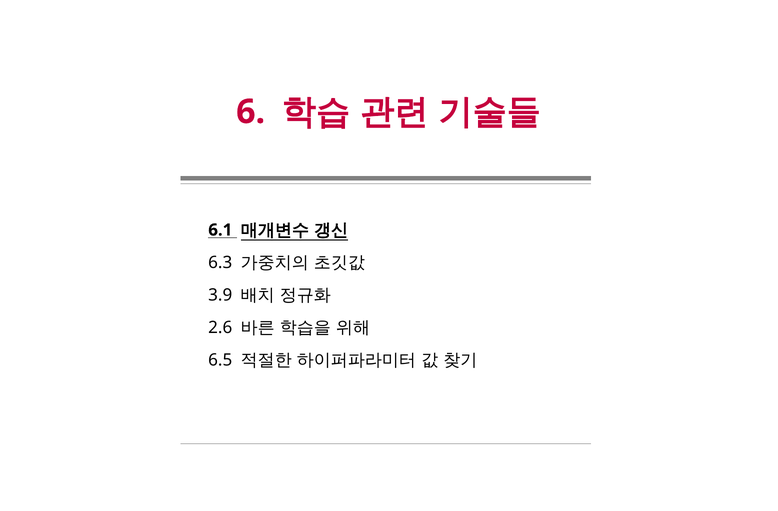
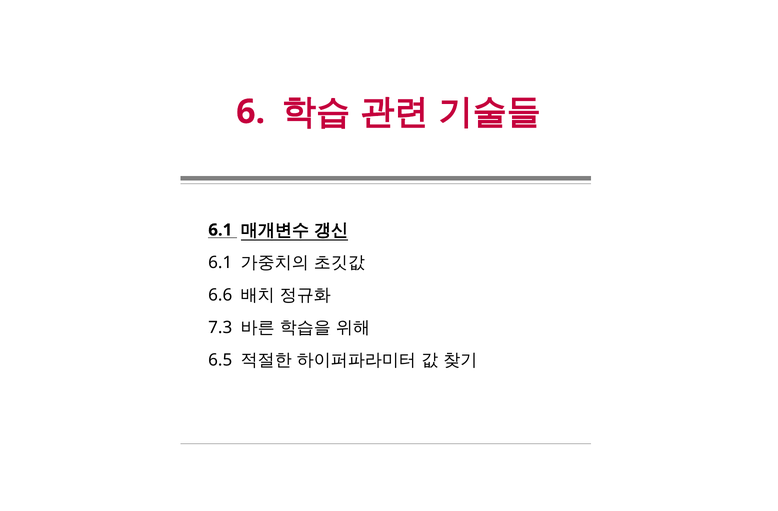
6.3: 6.3 -> 6.1 (220, 263)
3.9: 3.9 -> 6.6 (220, 295)
2.6: 2.6 -> 7.3 (220, 328)
